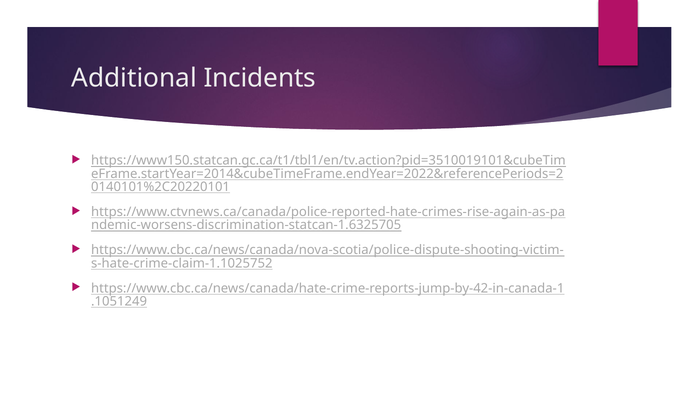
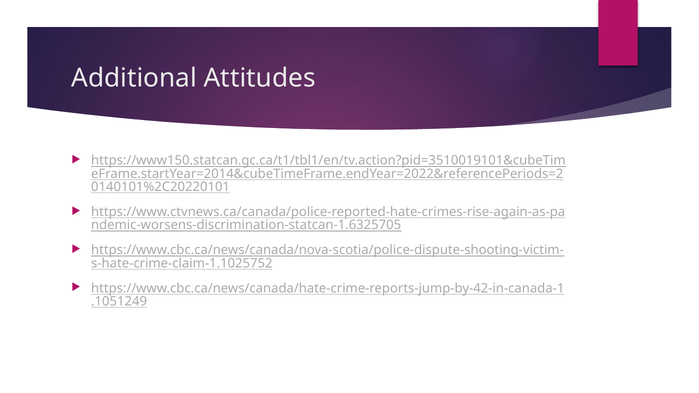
Incidents: Incidents -> Attitudes (260, 78)
